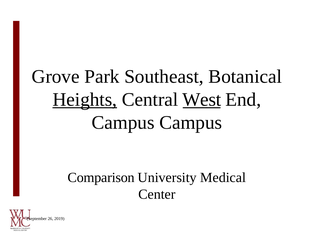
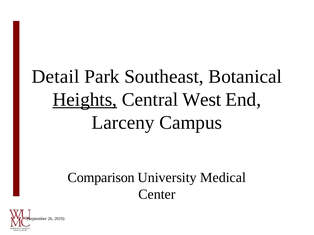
Grove: Grove -> Detail (56, 77)
West underline: present -> none (202, 100)
Campus: Campus -> Larceny (123, 123)
